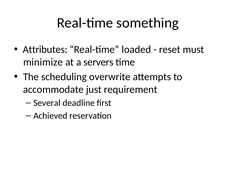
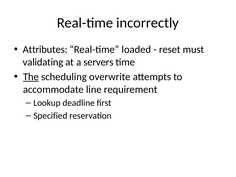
something: something -> incorrectly (148, 23)
minimize: minimize -> validating (43, 62)
The underline: none -> present (31, 77)
just: just -> line (94, 89)
Several: Several -> Lookup (47, 103)
Achieved: Achieved -> Specified (50, 116)
